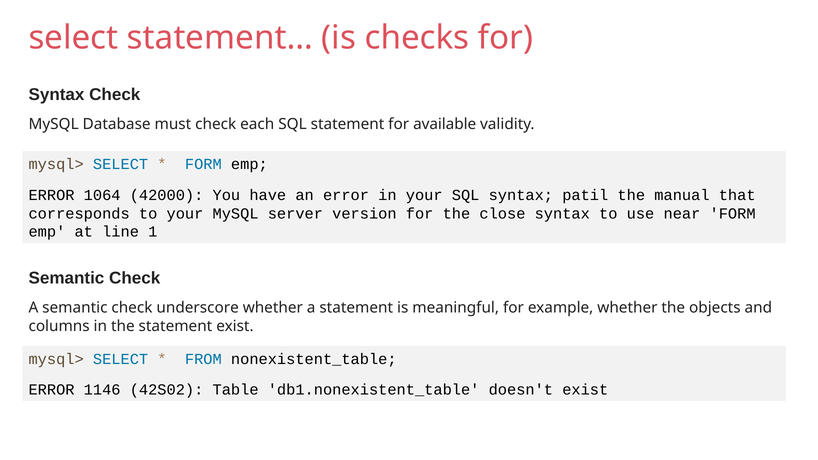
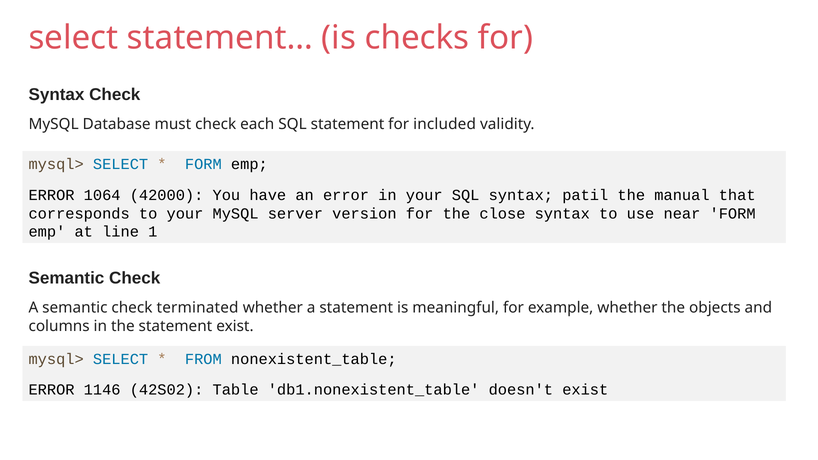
available: available -> included (445, 124)
underscore: underscore -> terminated (198, 308)
